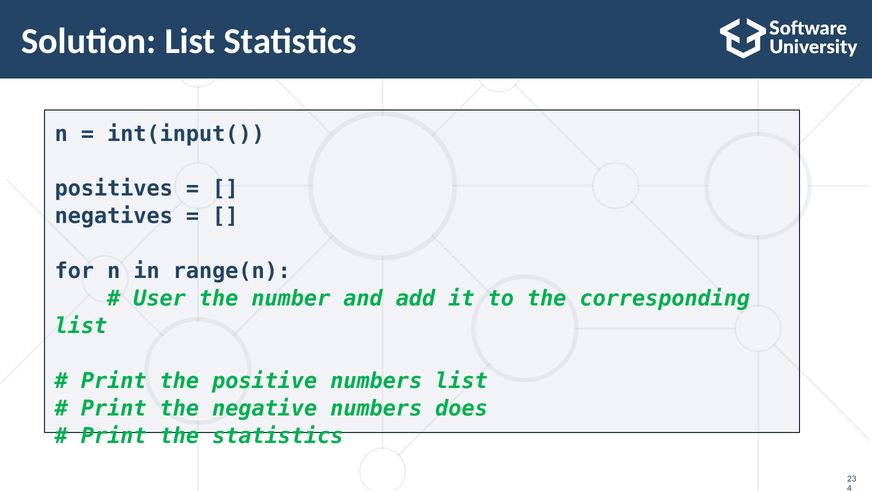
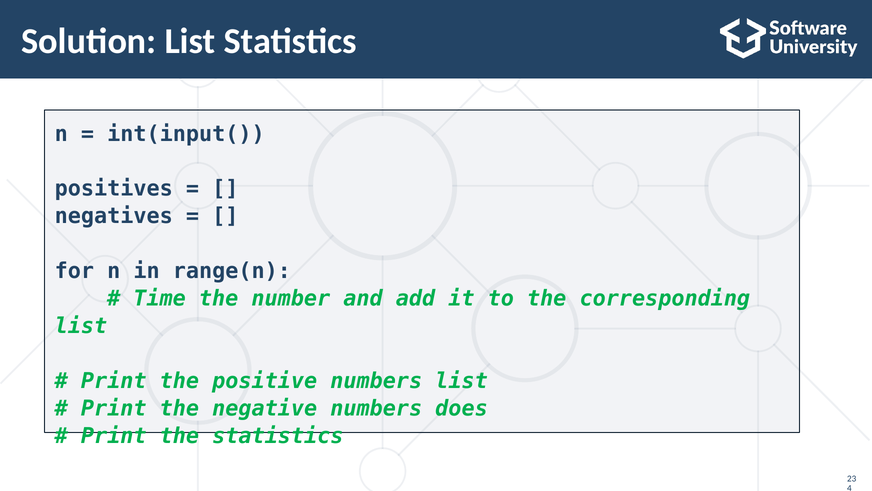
User: User -> Time (160, 298)
